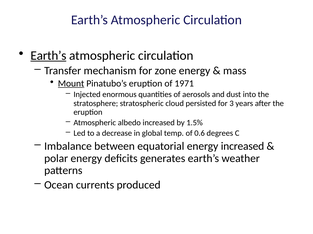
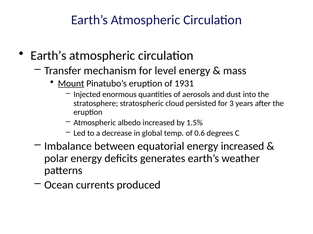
Earth’s underline: present -> none (48, 56)
zone: zone -> level (165, 71)
1971: 1971 -> 1931 (184, 84)
